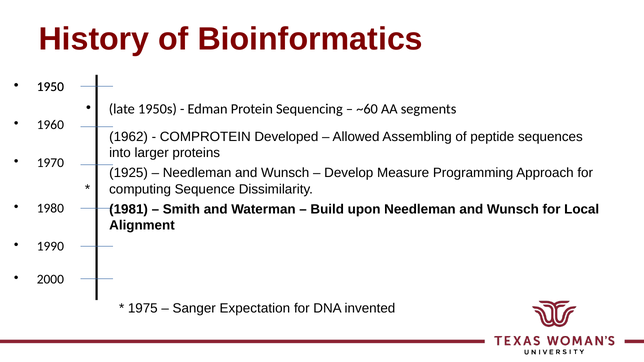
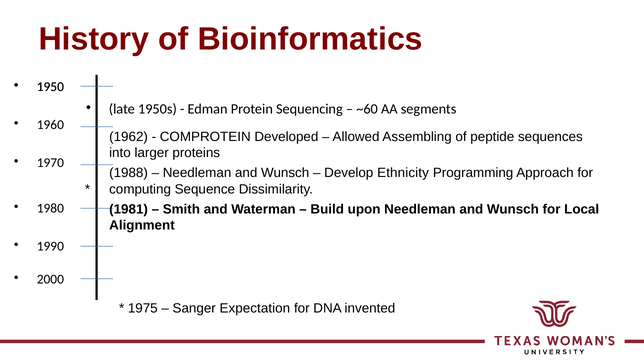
1925: 1925 -> 1988 (129, 173)
Measure: Measure -> Ethnicity (403, 173)
